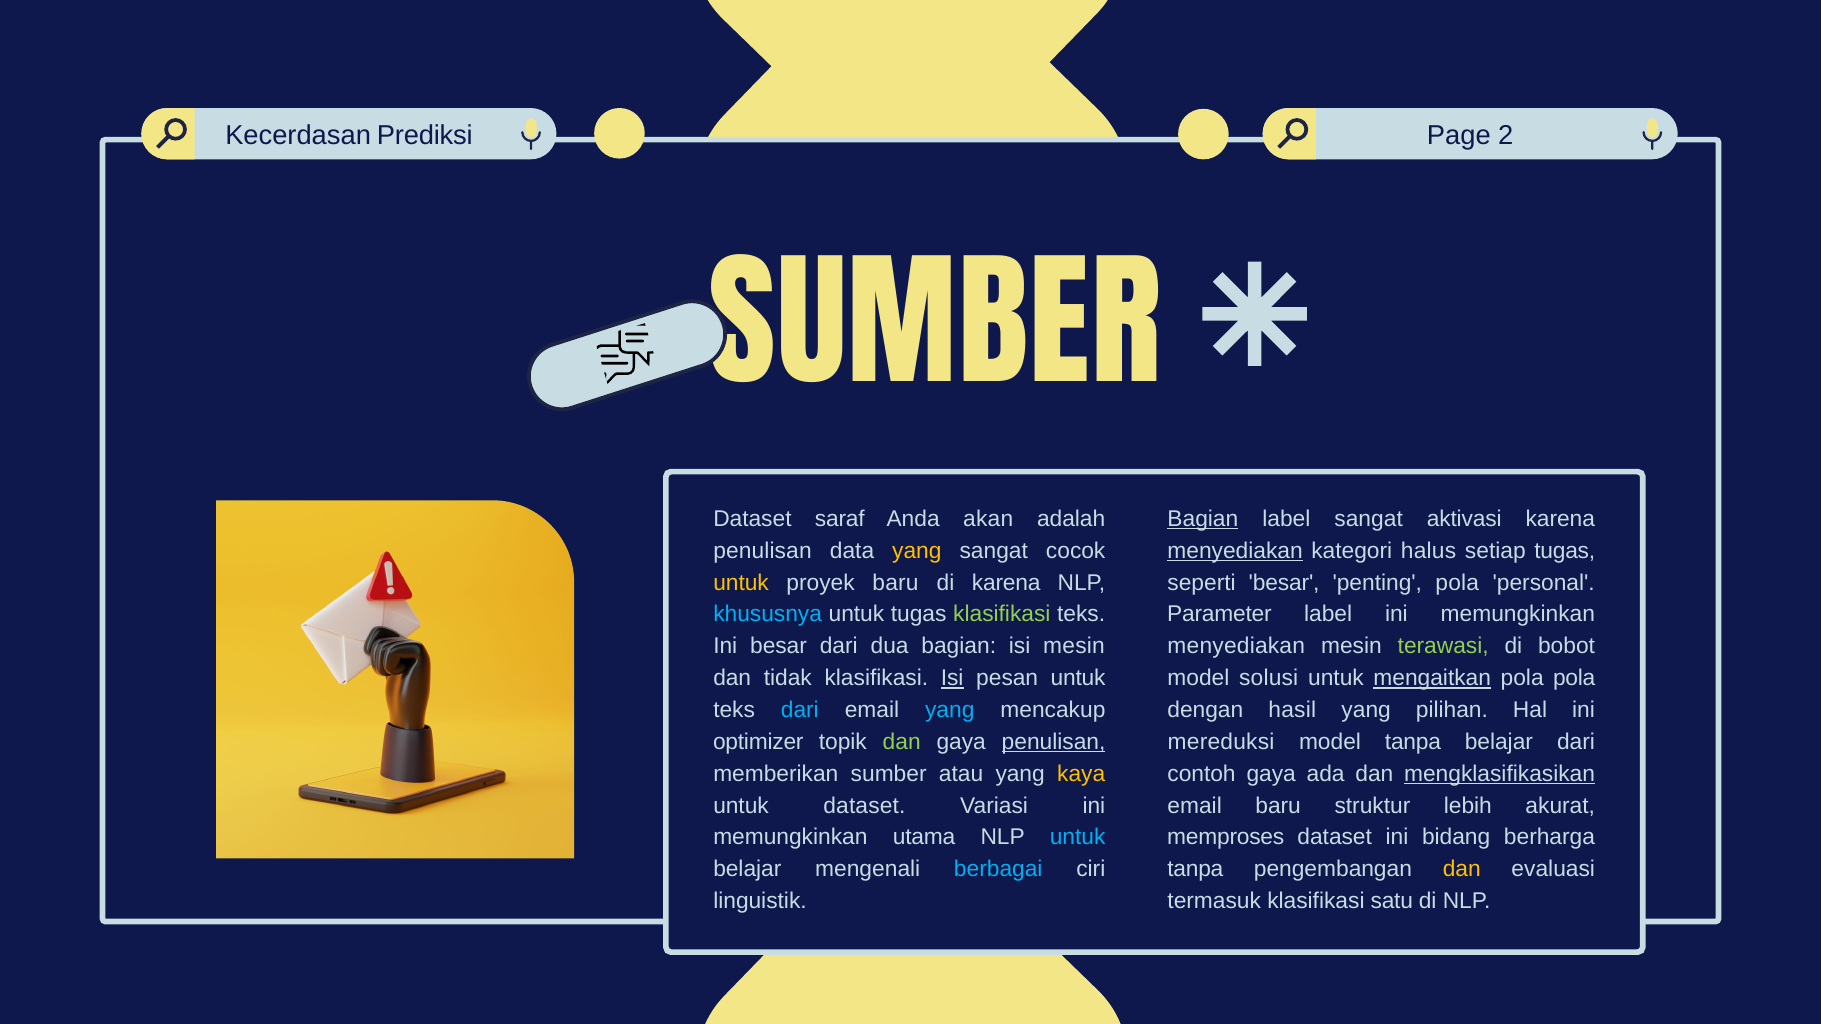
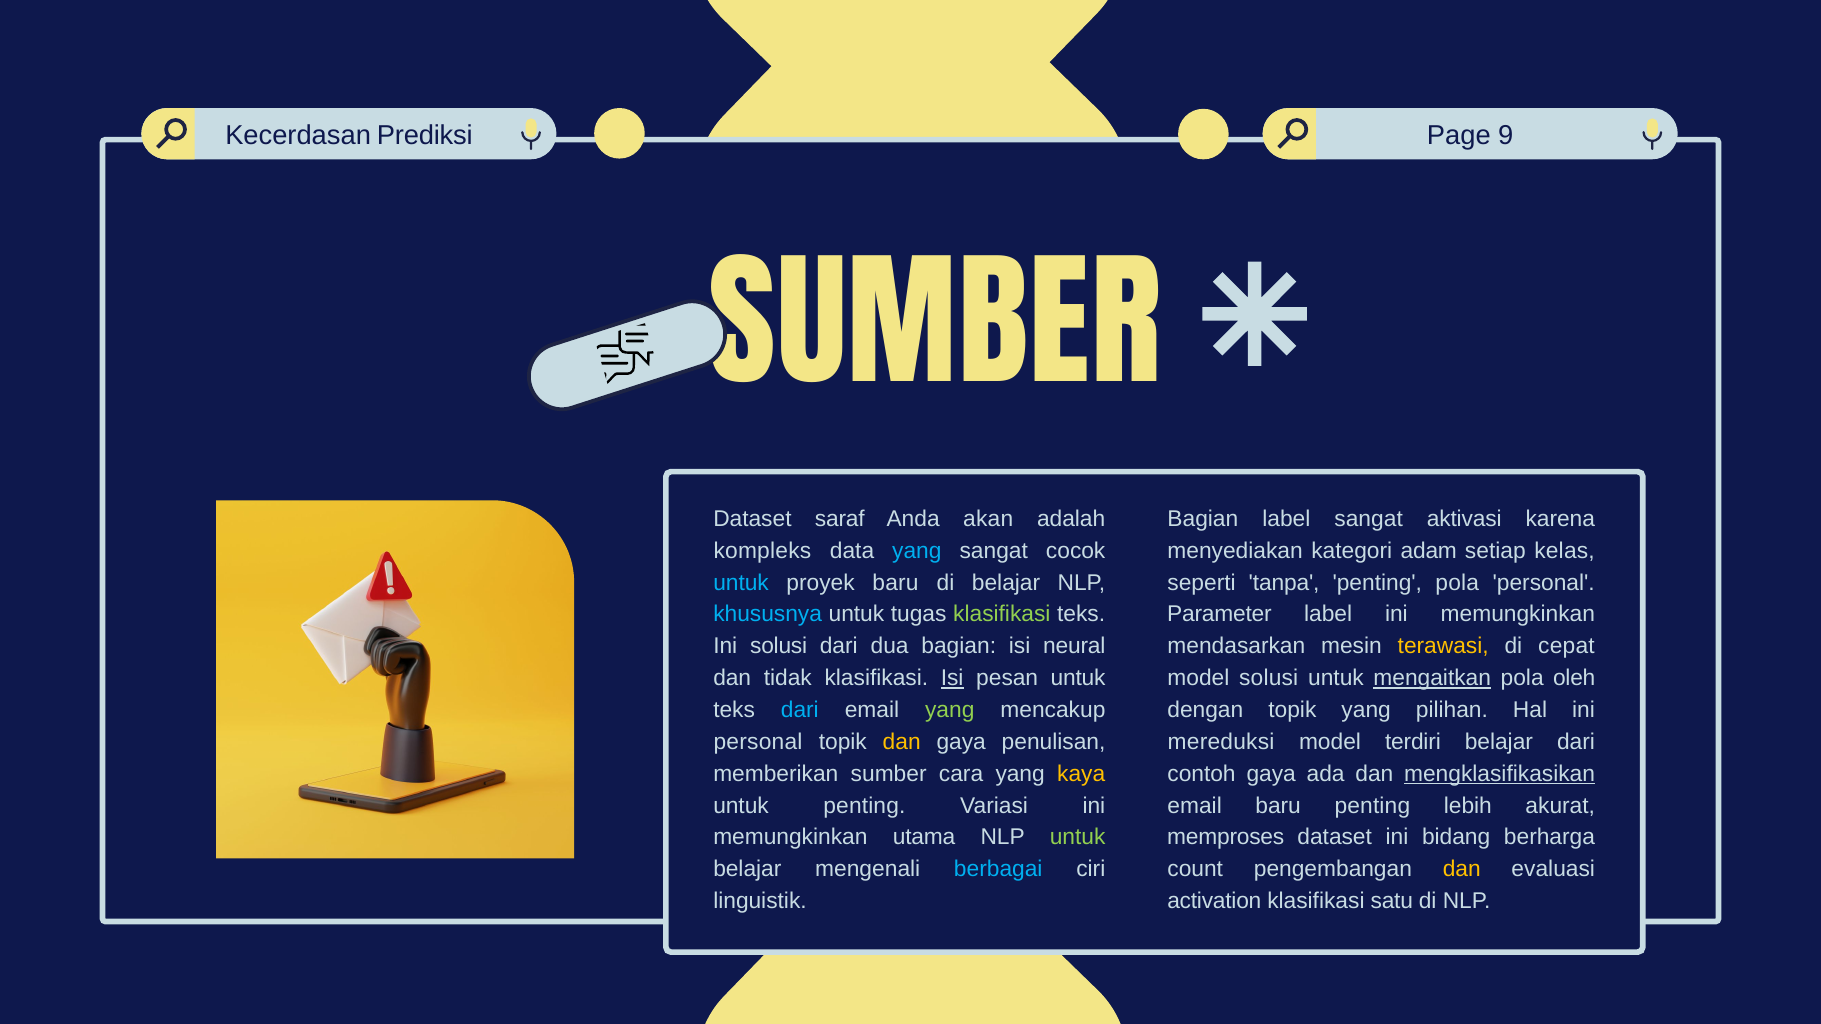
2: 2 -> 9 (1506, 136)
Bagian underline: present -> none (1203, 519)
penulisan: penulisan -> kompleks (762, 551)
yang colour: yellow -> light blue (917, 551)
menyediakan underline: present -> none (1235, 551)
halus: halus -> adam (1429, 551)
setiap tugas: tugas -> kelas (1565, 551)
untuk colour: yellow -> light blue (741, 583)
di karena: karena -> belajar (1006, 583)
seperti besar: besar -> tanpa (1284, 583)
Ini besar: besar -> solusi (779, 646)
isi mesin: mesin -> neural (1074, 646)
menyediakan: menyediakan -> mendasarkan (1236, 646)
terawasi colour: light green -> yellow (1443, 646)
bobot: bobot -> cepat (1566, 646)
pola pola: pola -> oleh (1574, 678)
yang colour: light blue -> light green (950, 710)
dengan hasil: hasil -> topik (1292, 710)
optimizer: optimizer -> personal (758, 742)
dan colour: light green -> yellow (902, 742)
penulisan underline: present -> none (1054, 742)
model tanpa: tanpa -> terdiri (1413, 742)
atau: atau -> cara (961, 774)
untuk dataset: dataset -> penting (864, 806)
baru struktur: struktur -> penting (1372, 806)
untuk colour: light blue -> light green (1078, 838)
tanpa: tanpa -> count (1195, 870)
termasuk: termasuk -> activation (1214, 901)
